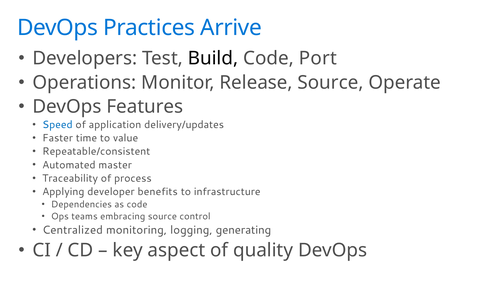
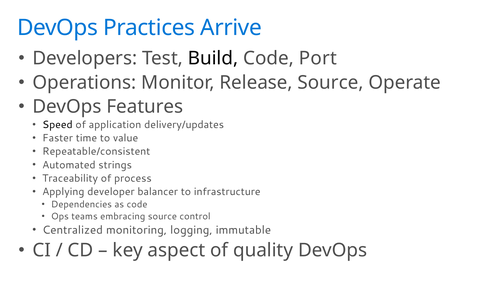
Speed colour: blue -> black (57, 125)
master: master -> strings (115, 165)
benefits: benefits -> balancer (158, 192)
generating: generating -> immutable (243, 230)
